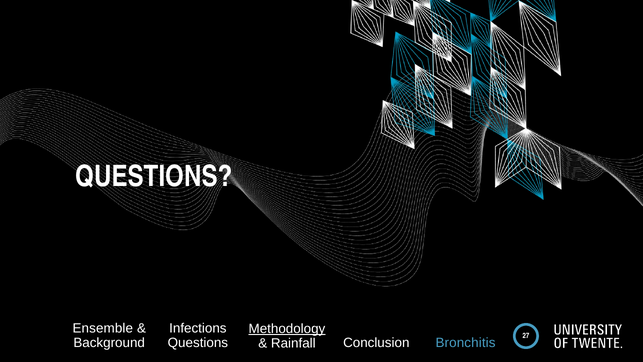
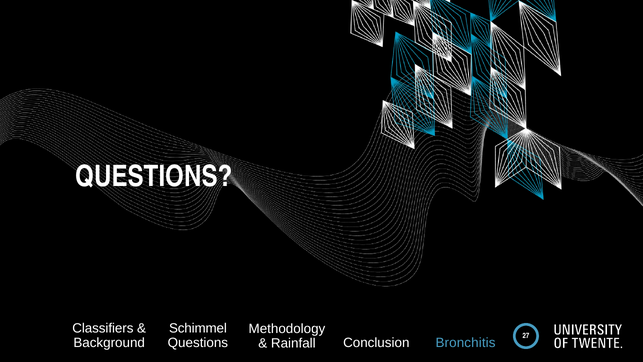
Ensemble: Ensemble -> Classifiers (103, 328)
Infections: Infections -> Schimmel (198, 328)
Methodology underline: present -> none (287, 329)
